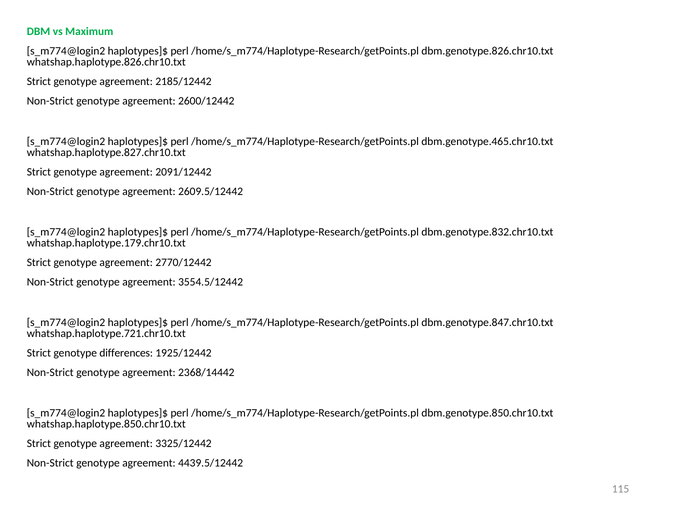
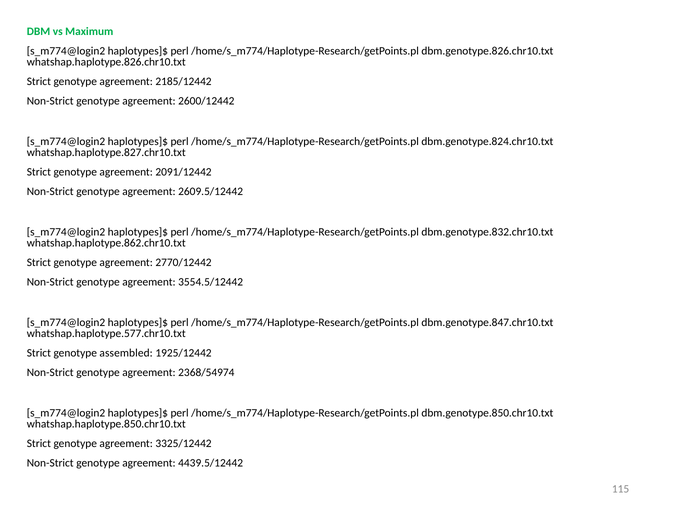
dbm.genotype.465.chr10.txt: dbm.genotype.465.chr10.txt -> dbm.genotype.824.chr10.txt (487, 141)
whatshap.haplotype.179.chr10.txt: whatshap.haplotype.179.chr10.txt -> whatshap.haplotype.862.chr10.txt (106, 243)
whatshap.haplotype.721.chr10.txt: whatshap.haplotype.721.chr10.txt -> whatshap.haplotype.577.chr10.txt (106, 334)
differences: differences -> assembled (126, 353)
2368/14442: 2368/14442 -> 2368/54974 (206, 373)
